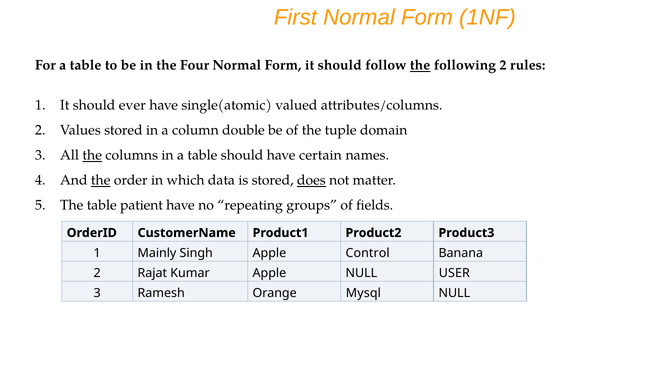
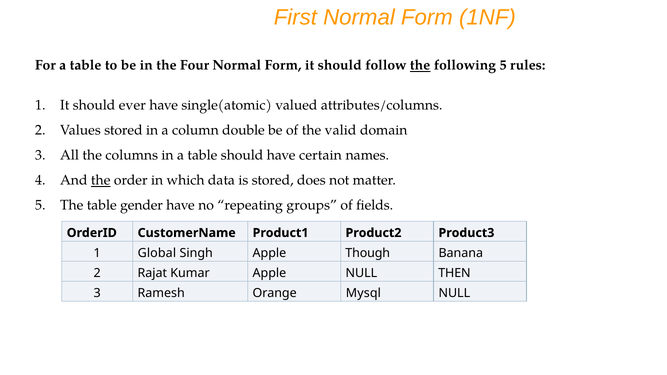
following 2: 2 -> 5 (503, 65)
tuple: tuple -> valid (341, 130)
the underline: present -> none (92, 155)
does underline: present -> none (311, 180)
patient: patient -> gender (142, 205)
Mainly: Mainly -> Global (157, 253)
Control: Control -> Though (368, 253)
USER: USER -> THEN (454, 273)
